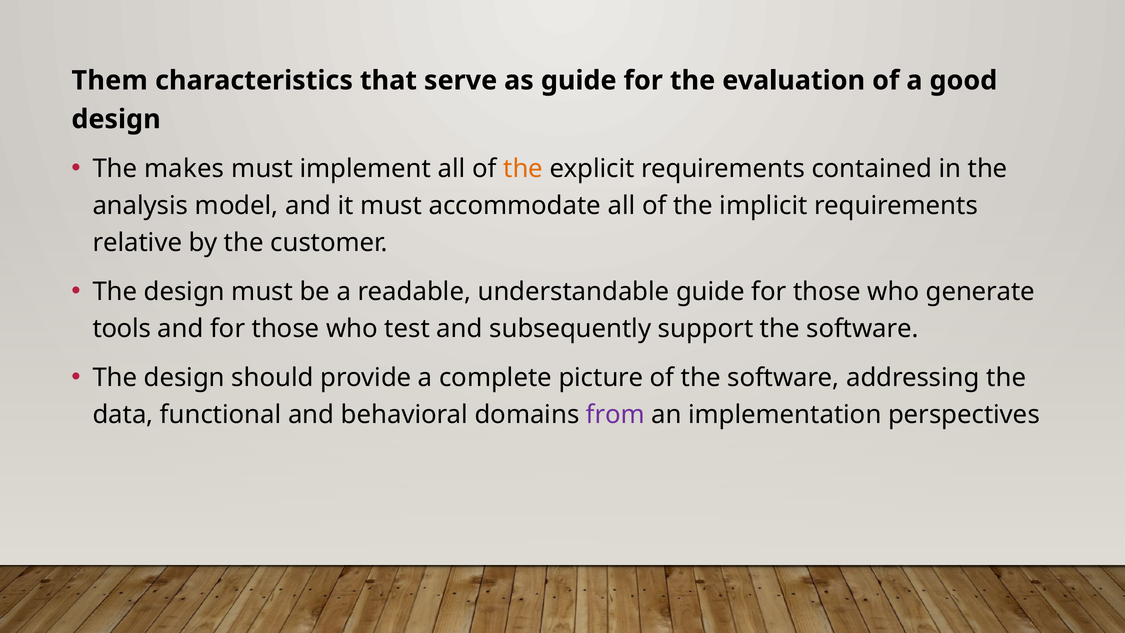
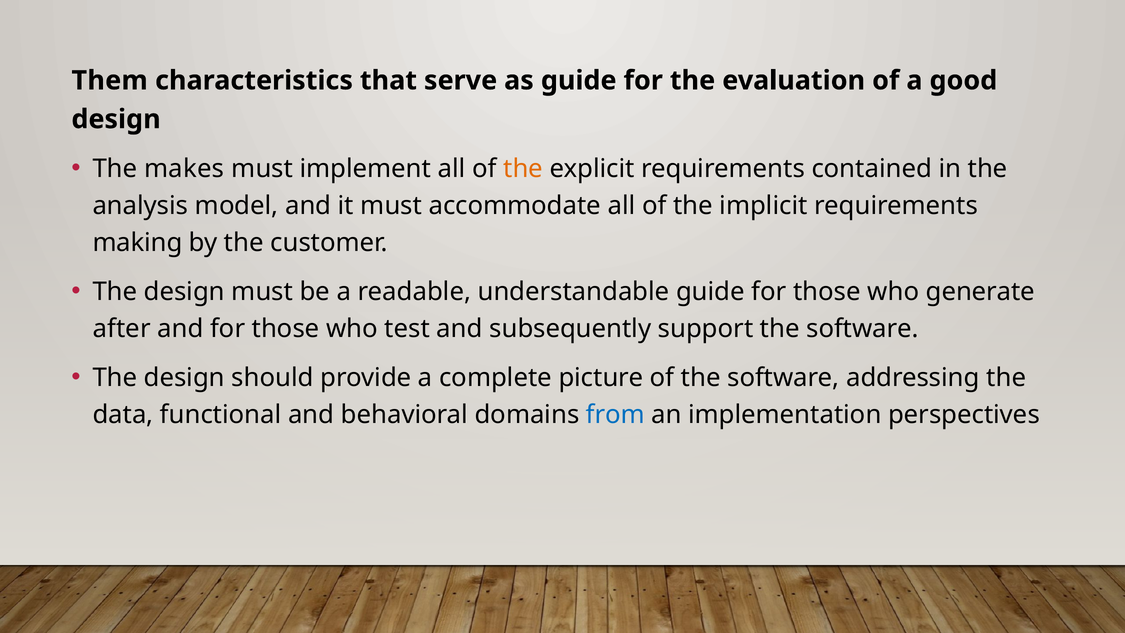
relative: relative -> making (137, 243)
tools: tools -> after (122, 329)
from colour: purple -> blue (615, 415)
